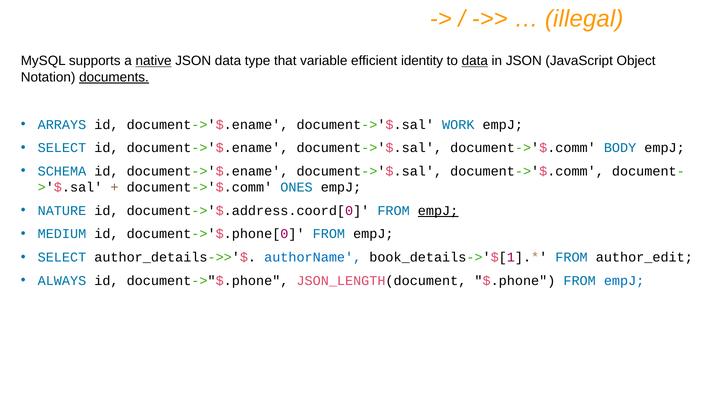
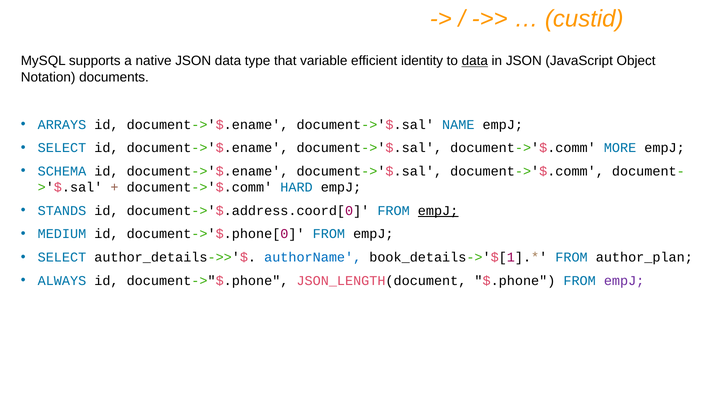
illegal: illegal -> custid (584, 19)
native underline: present -> none (154, 61)
documents underline: present -> none (114, 77)
WORK: WORK -> NAME (458, 125)
BODY: BODY -> MORE (620, 148)
ONES: ONES -> HARD (297, 188)
NATURE: NATURE -> STANDS (62, 211)
author_edit: author_edit -> author_plan (644, 258)
empJ colour: blue -> purple (624, 281)
